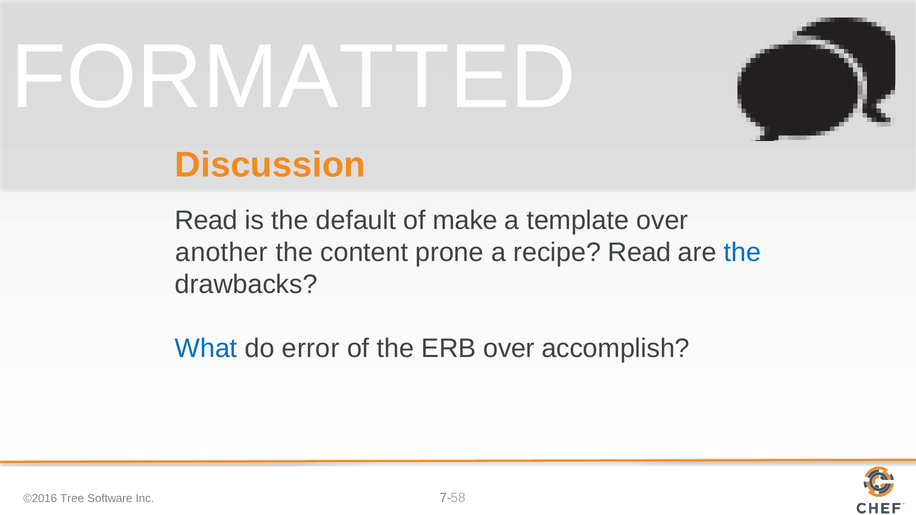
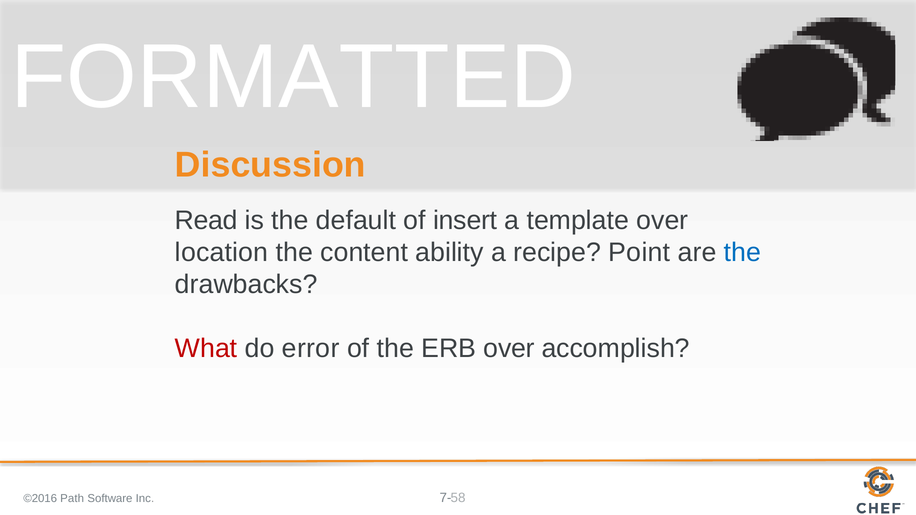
make: make -> insert (465, 221)
another: another -> location (222, 253)
prone: prone -> ability (450, 253)
recipe Read: Read -> Point (639, 253)
What colour: blue -> red (206, 349)
Tree: Tree -> Path (72, 499)
